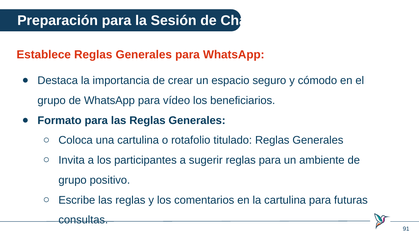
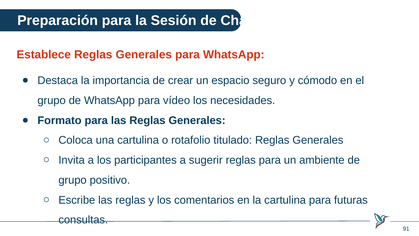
beneficiarios: beneficiarios -> necesidades (243, 100)
